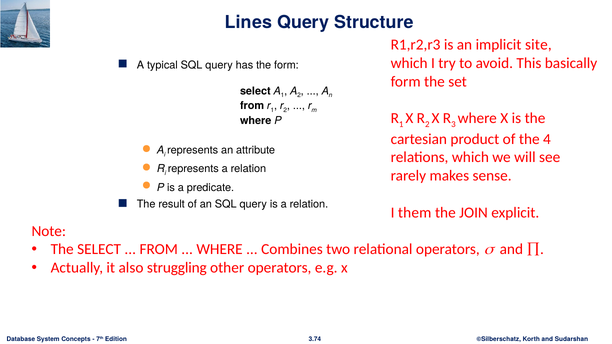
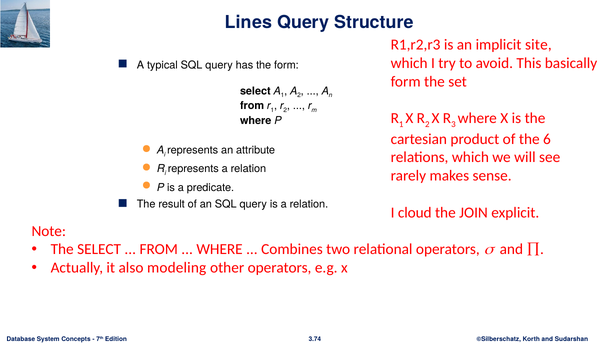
4: 4 -> 6 (547, 139)
them: them -> cloud (415, 213)
struggling: struggling -> modeling (177, 268)
